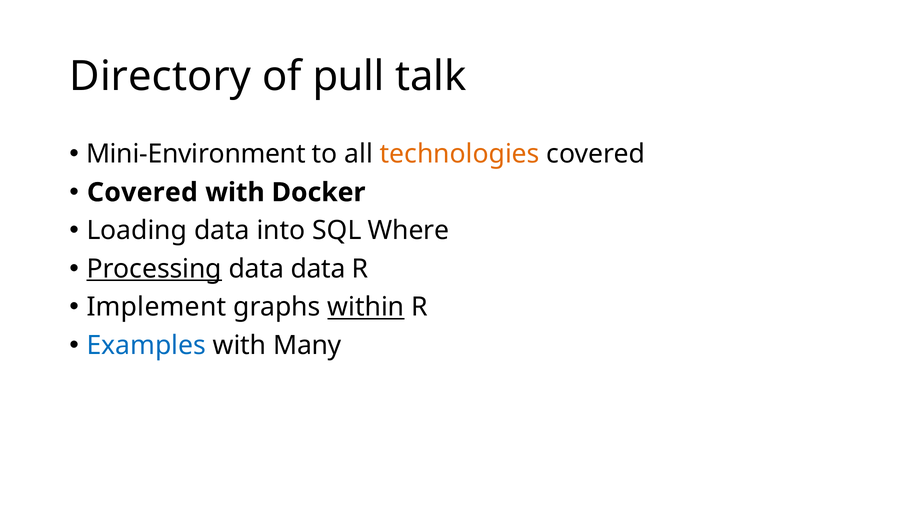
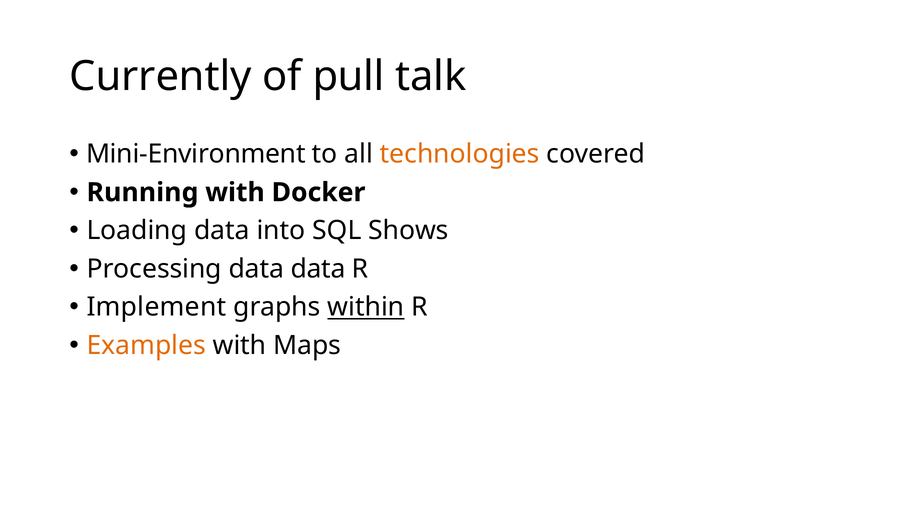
Directory: Directory -> Currently (160, 77)
Covered: Covered -> Running (142, 192)
Where: Where -> Shows (408, 230)
Processing underline: present -> none (154, 269)
Examples colour: blue -> orange (146, 345)
Many: Many -> Maps (307, 345)
